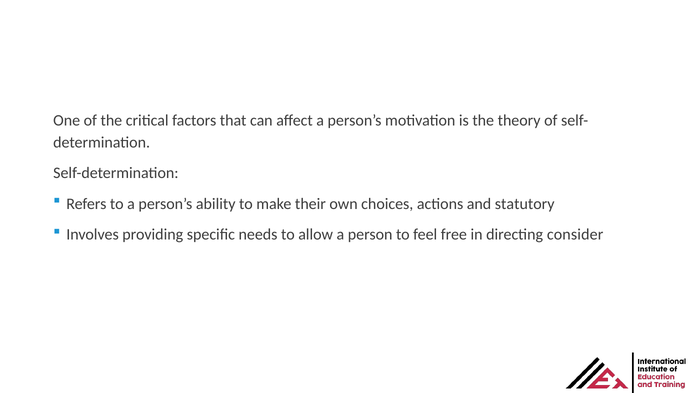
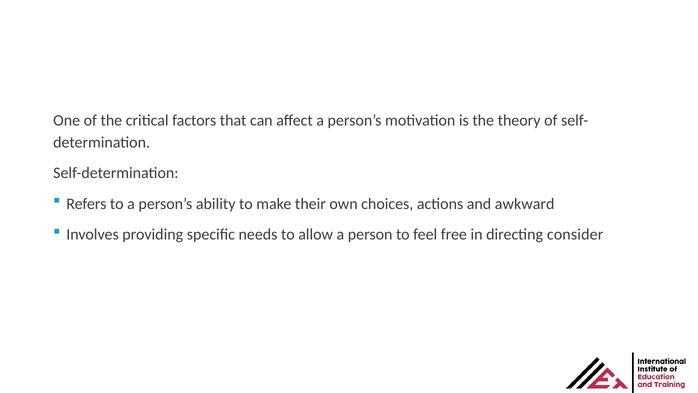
statutory: statutory -> awkward (525, 204)
